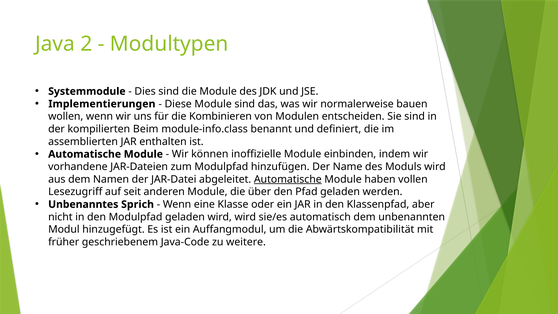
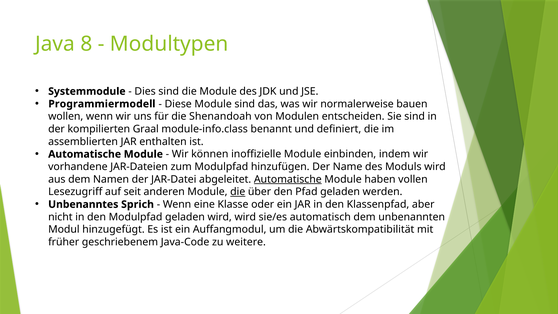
2: 2 -> 8 (86, 44)
Implementierungen: Implementierungen -> Programmiermodell (102, 104)
Kombinieren: Kombinieren -> Shenandoah (220, 116)
Beim: Beim -> Graal (146, 129)
die underline: none -> present (238, 192)
